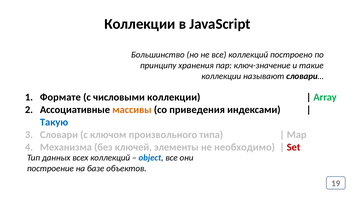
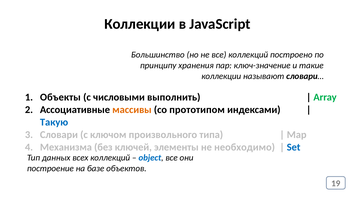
Формате: Формате -> Объекты (60, 97)
числовыми коллекции: коллекции -> выполнить (174, 97)
приведения: приведения -> прототипом (197, 110)
Set colour: red -> blue (294, 147)
